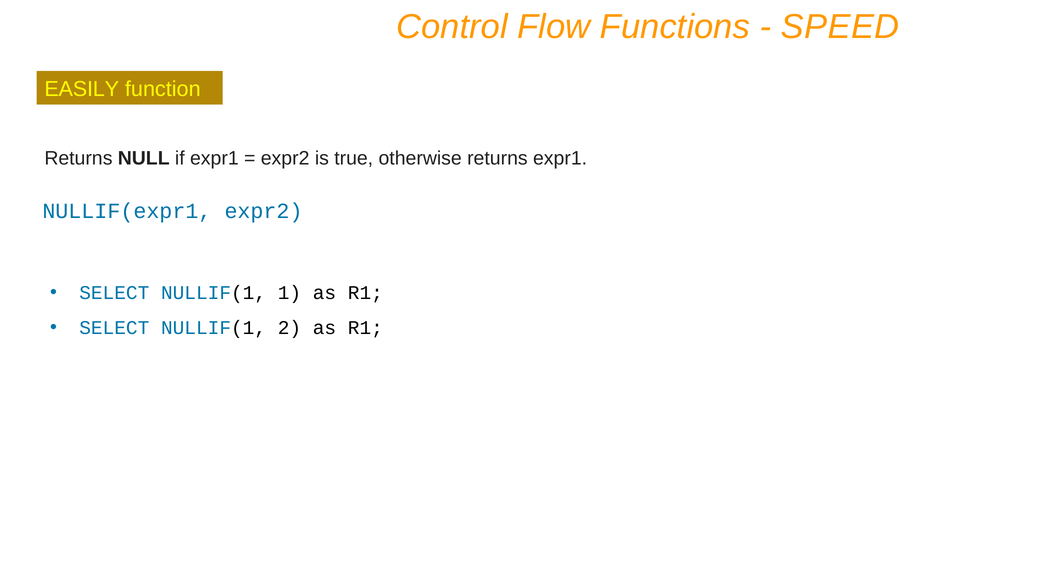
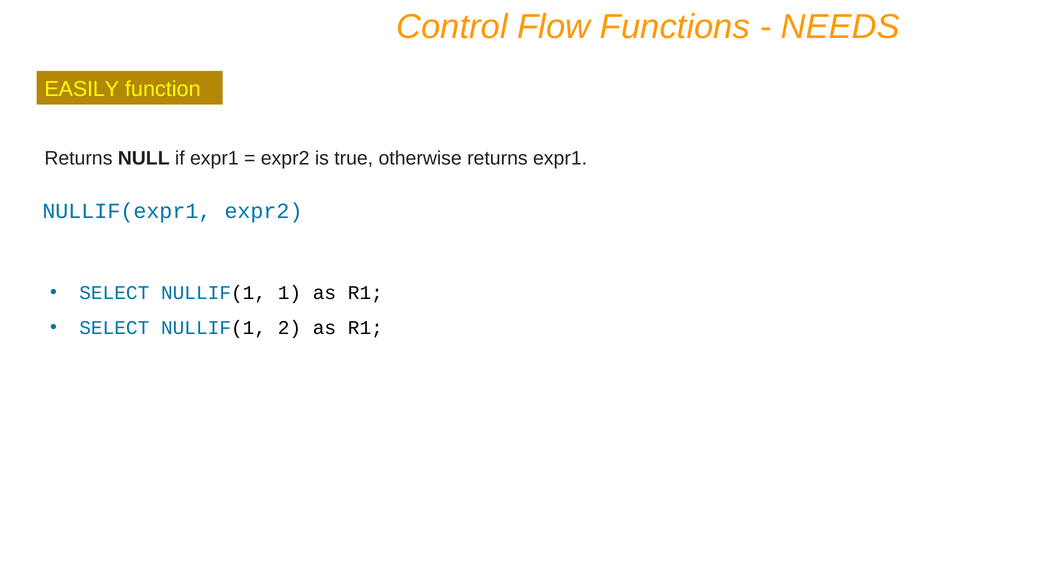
SPEED: SPEED -> NEEDS (840, 27)
